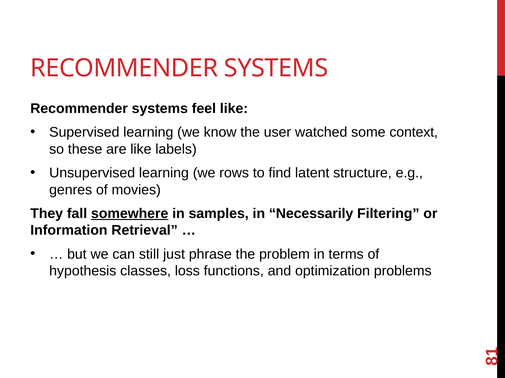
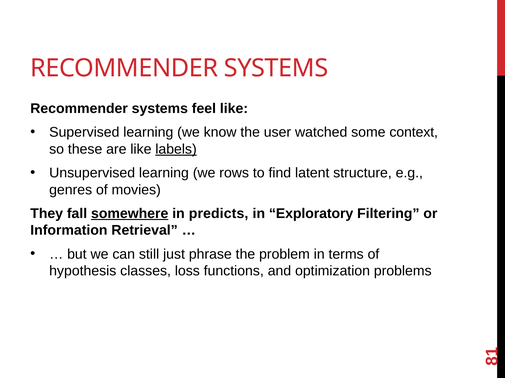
labels underline: none -> present (176, 149)
samples: samples -> predicts (219, 214)
Necessarily: Necessarily -> Exploratory (311, 214)
